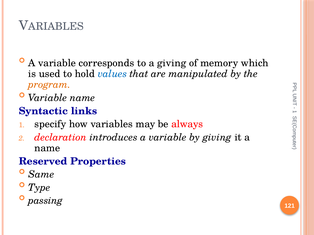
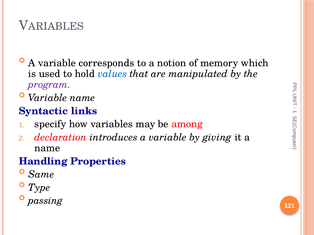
a giving: giving -> notion (172, 63)
program colour: orange -> purple (49, 85)
always: always -> among (187, 124)
Reserved: Reserved -> Handling (43, 162)
